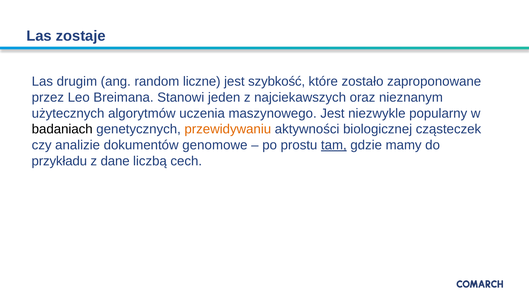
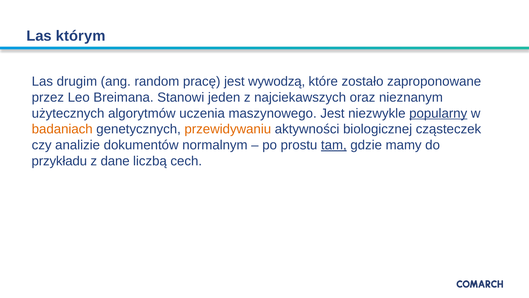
zostaje: zostaje -> którym (81, 36)
liczne: liczne -> pracę (202, 81)
szybkość: szybkość -> wywodzą (277, 81)
popularny underline: none -> present (438, 113)
badaniach colour: black -> orange (62, 129)
genomowe: genomowe -> normalnym (215, 145)
